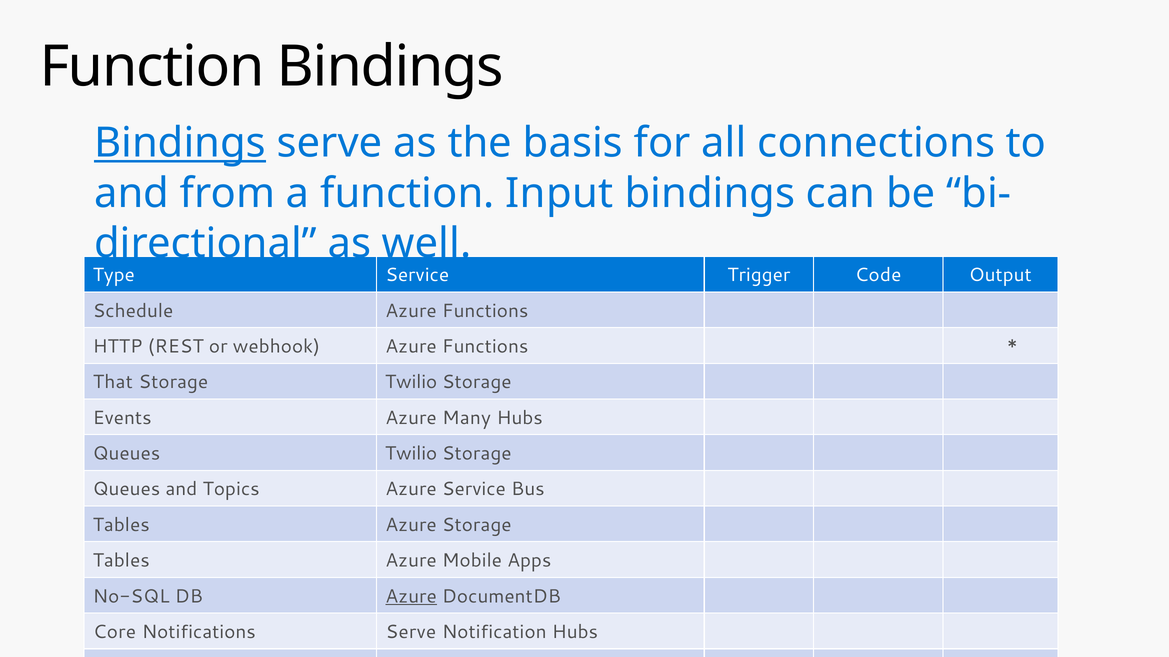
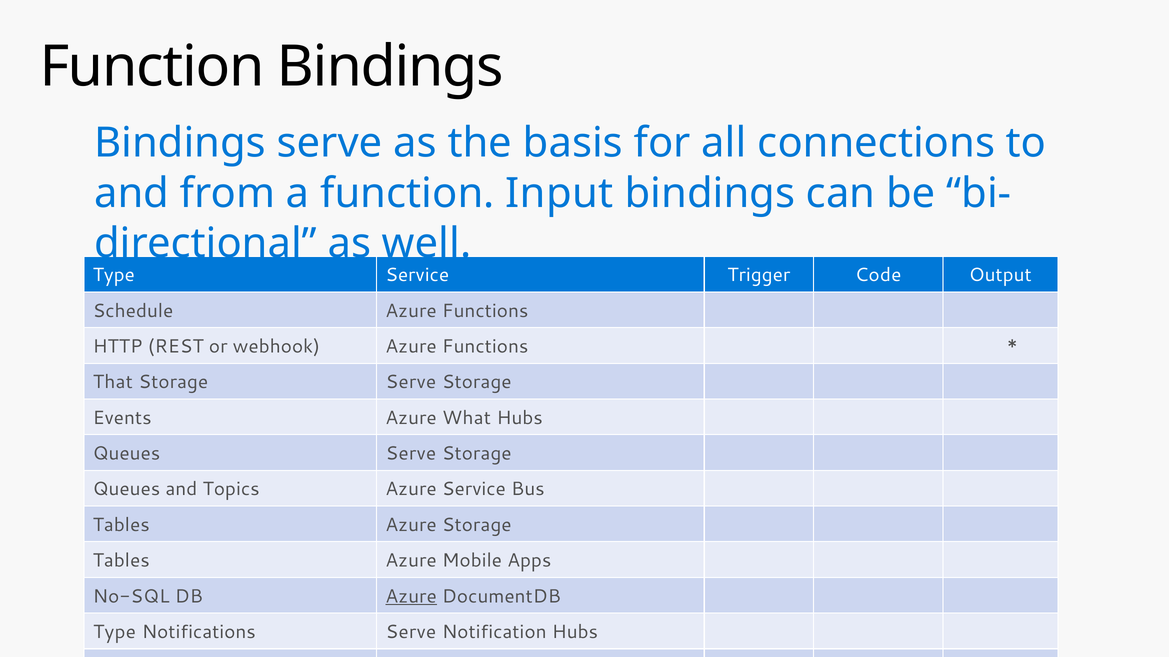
Bindings underline: present -> none (180, 143)
Storage Twilio: Twilio -> Serve (411, 382)
Many: Many -> What (467, 418)
Queues Twilio: Twilio -> Serve (411, 454)
Core: Core -> Type (115, 632)
